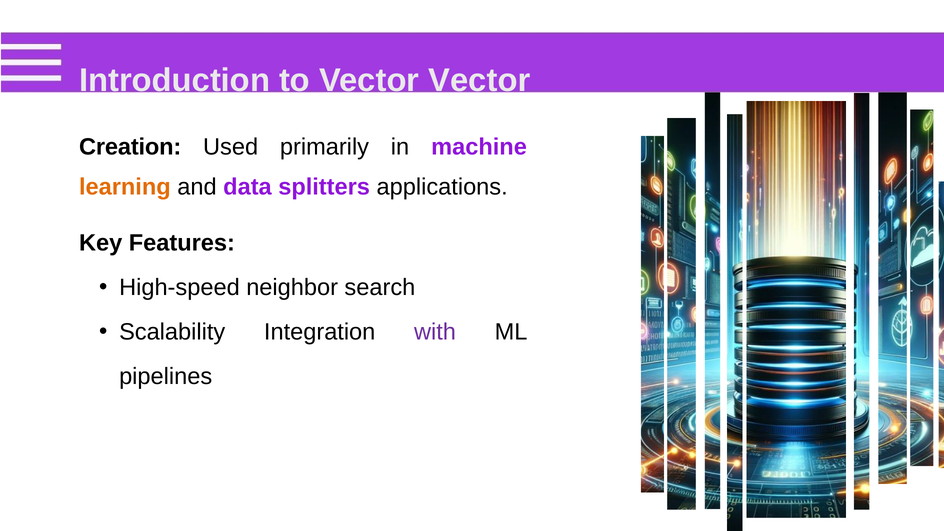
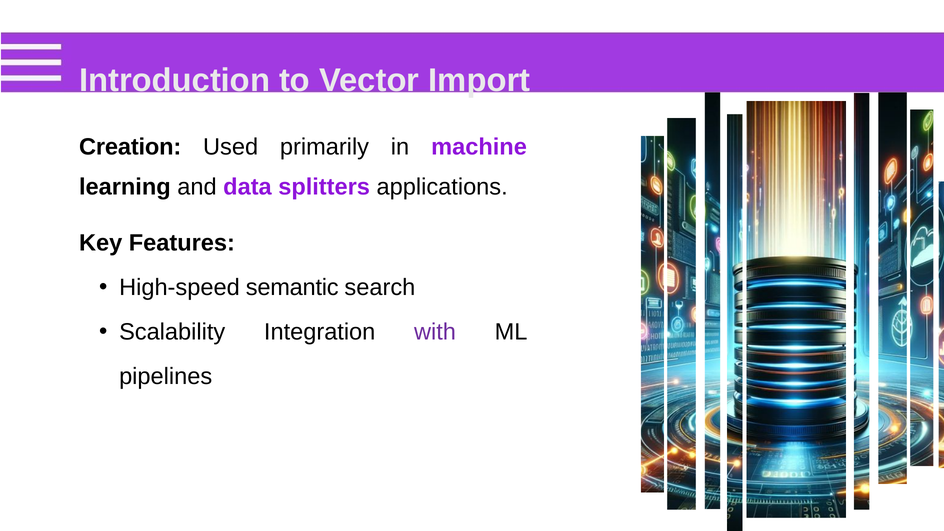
Vector Vector: Vector -> Import (479, 80)
learning colour: orange -> black (125, 187)
neighbor: neighbor -> semantic (292, 288)
